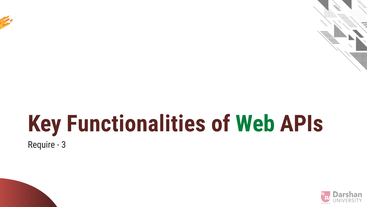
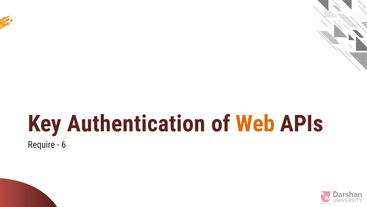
Functionalities: Functionalities -> Authentication (136, 123)
Web colour: green -> orange (255, 123)
3: 3 -> 6 (64, 144)
